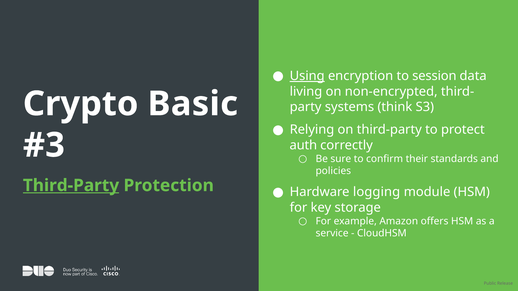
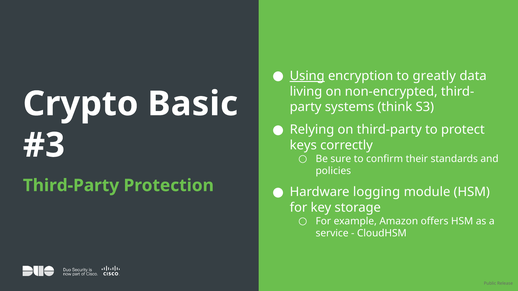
session: session -> greatly (434, 76)
auth: auth -> keys (303, 145)
Third-Party underline: present -> none (71, 186)
